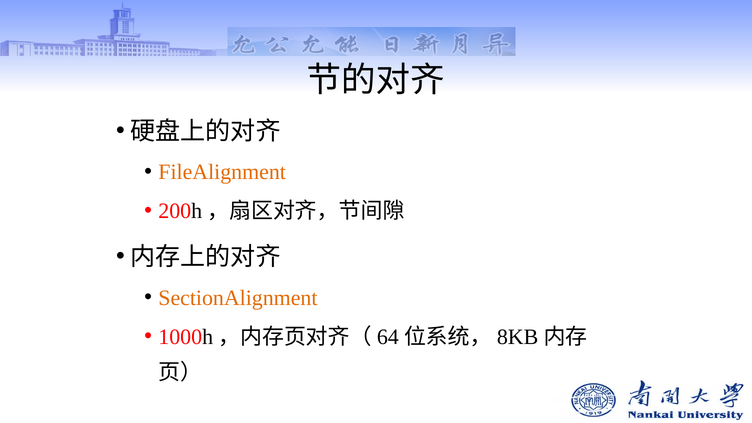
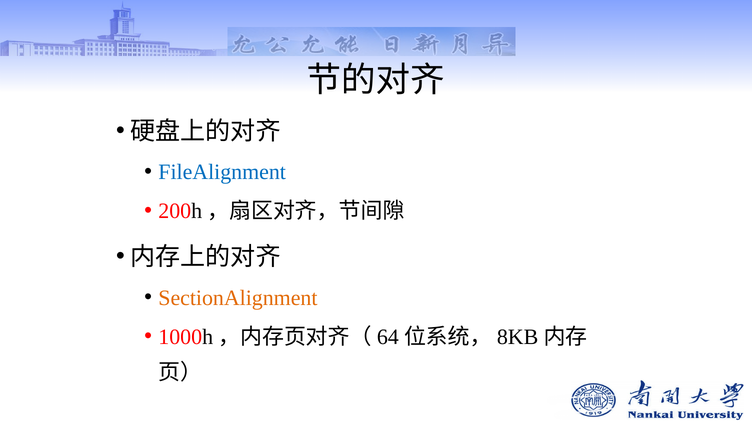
FileAlignment colour: orange -> blue (222, 172)
